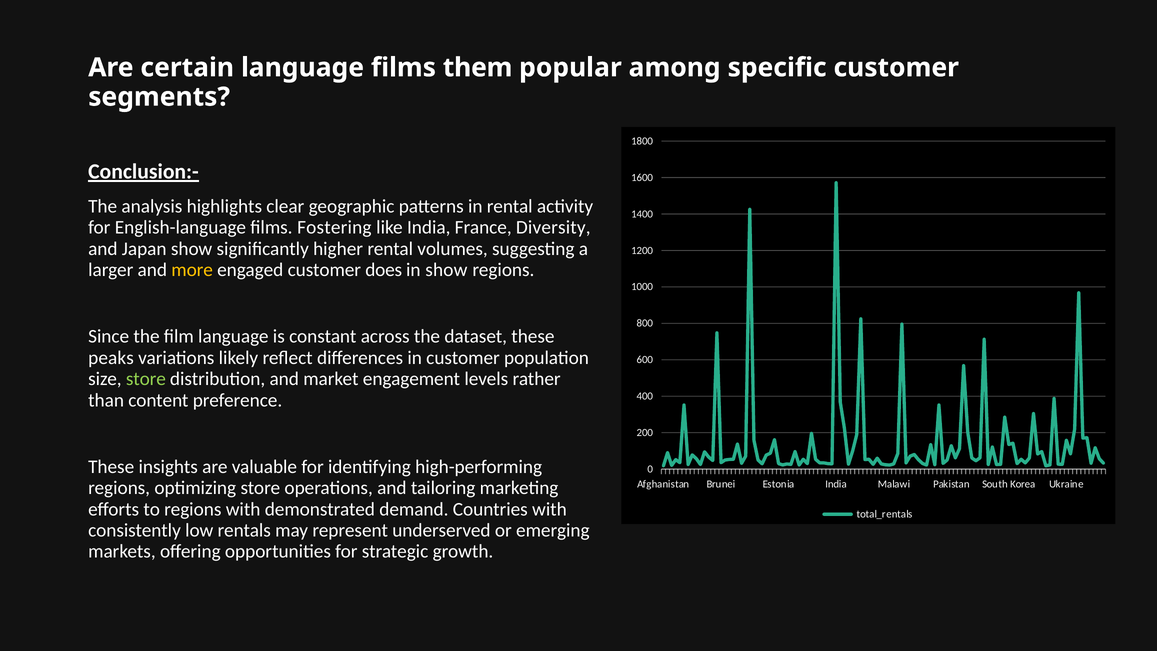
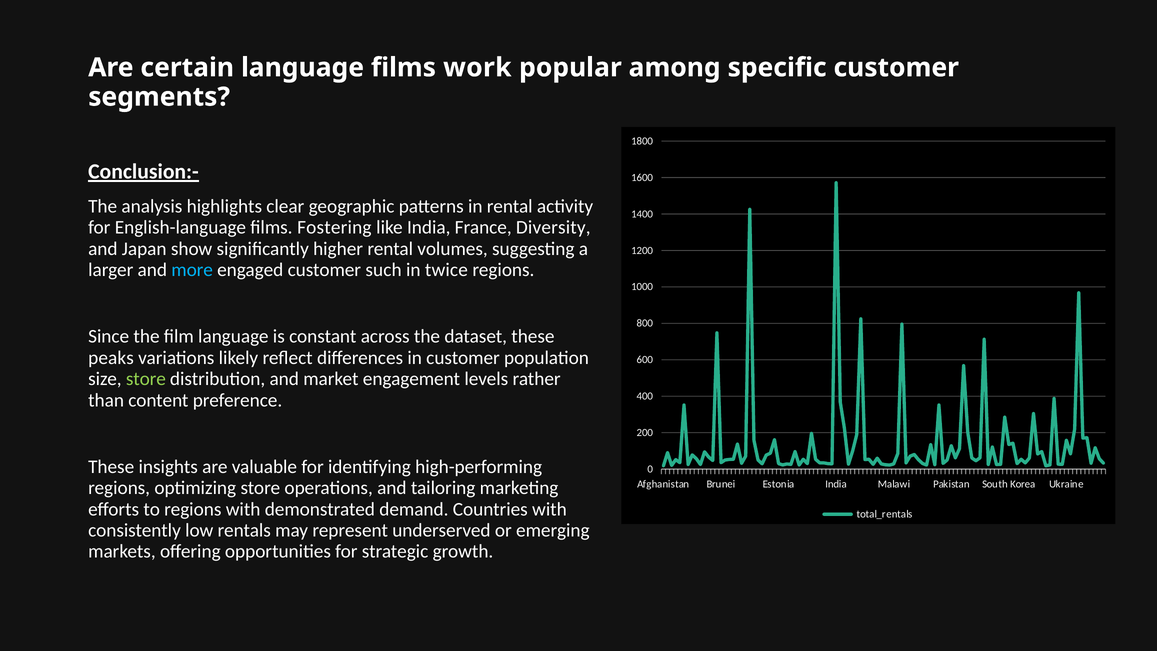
them: them -> work (477, 68)
more colour: yellow -> light blue (192, 270)
does: does -> such (384, 270)
in show: show -> twice (446, 270)
